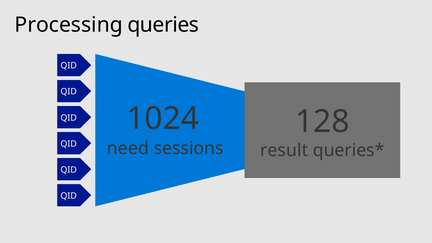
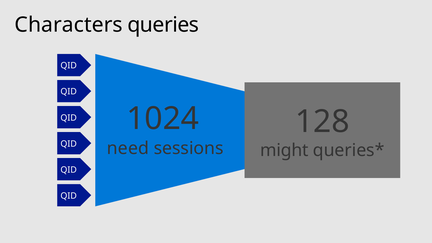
Processing: Processing -> Characters (69, 25)
result: result -> might (284, 150)
